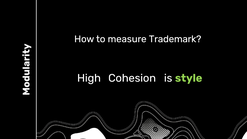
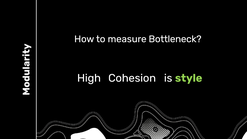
Trademark: Trademark -> Bottleneck (175, 39)
